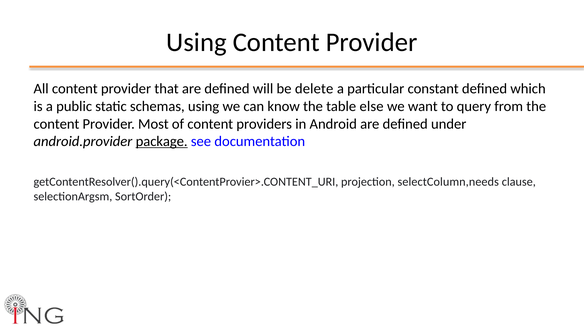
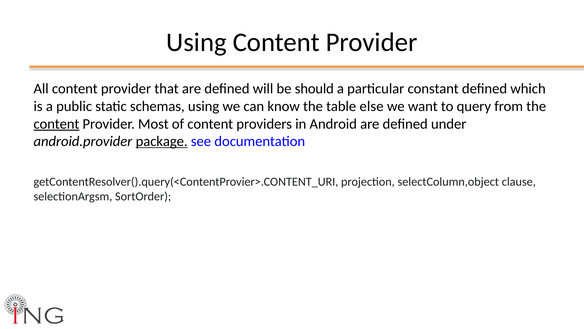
delete: delete -> should (314, 89)
content underline: none -> present (56, 124)
selectColumn,needs: selectColumn,needs -> selectColumn,object (448, 182)
